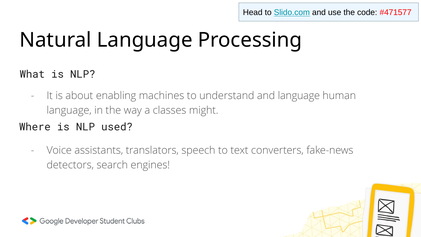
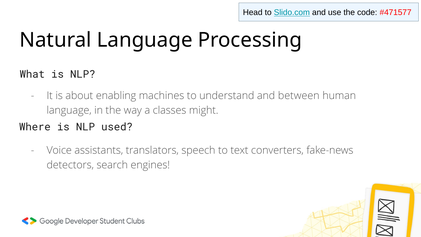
and language: language -> between (299, 96)
